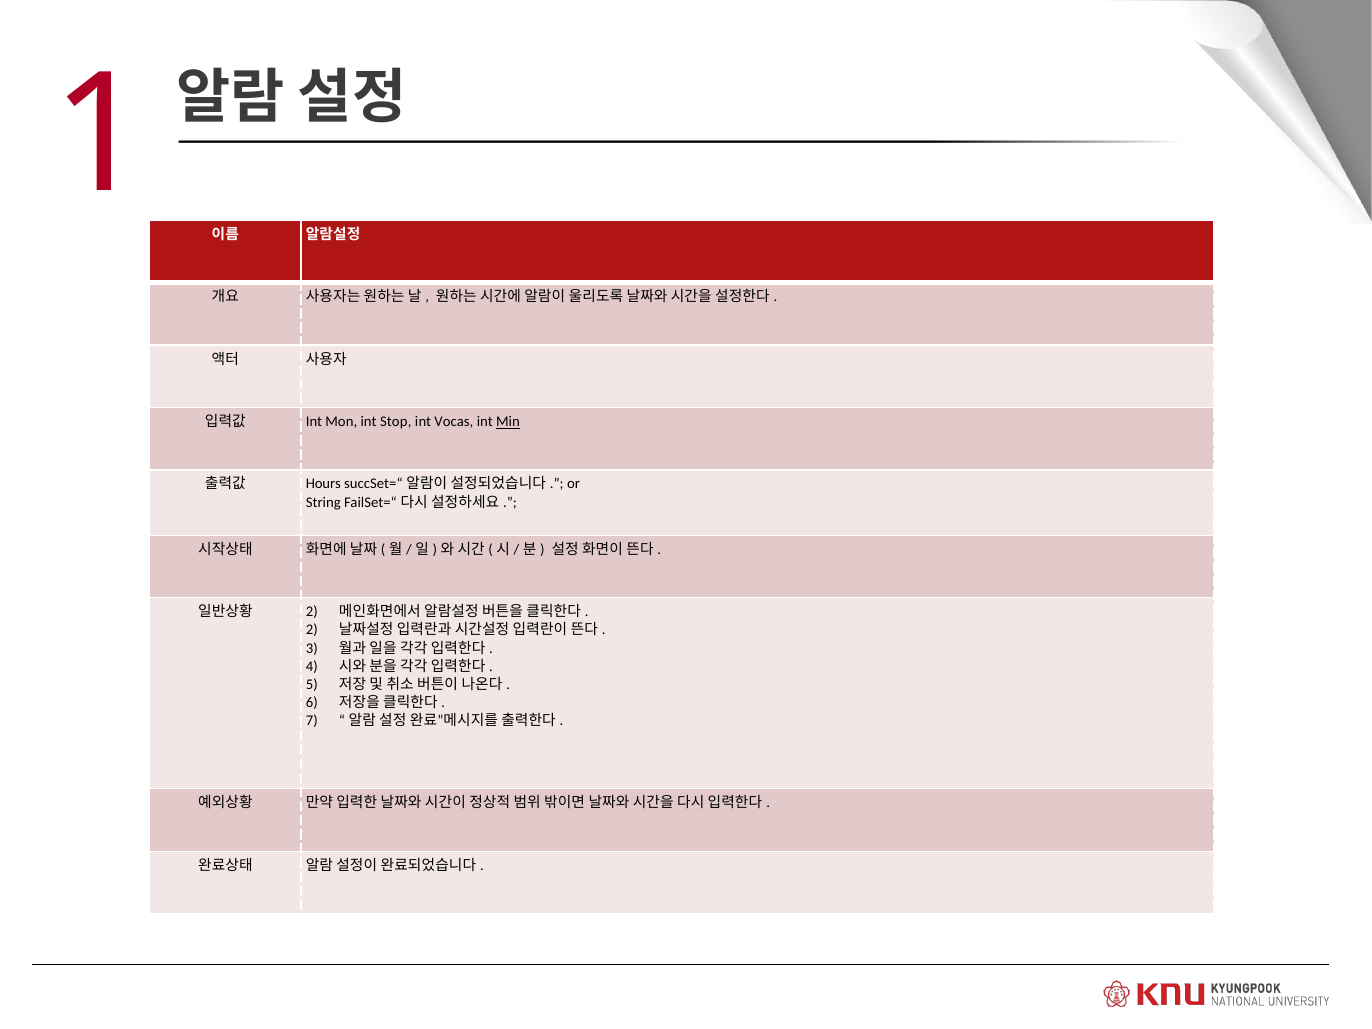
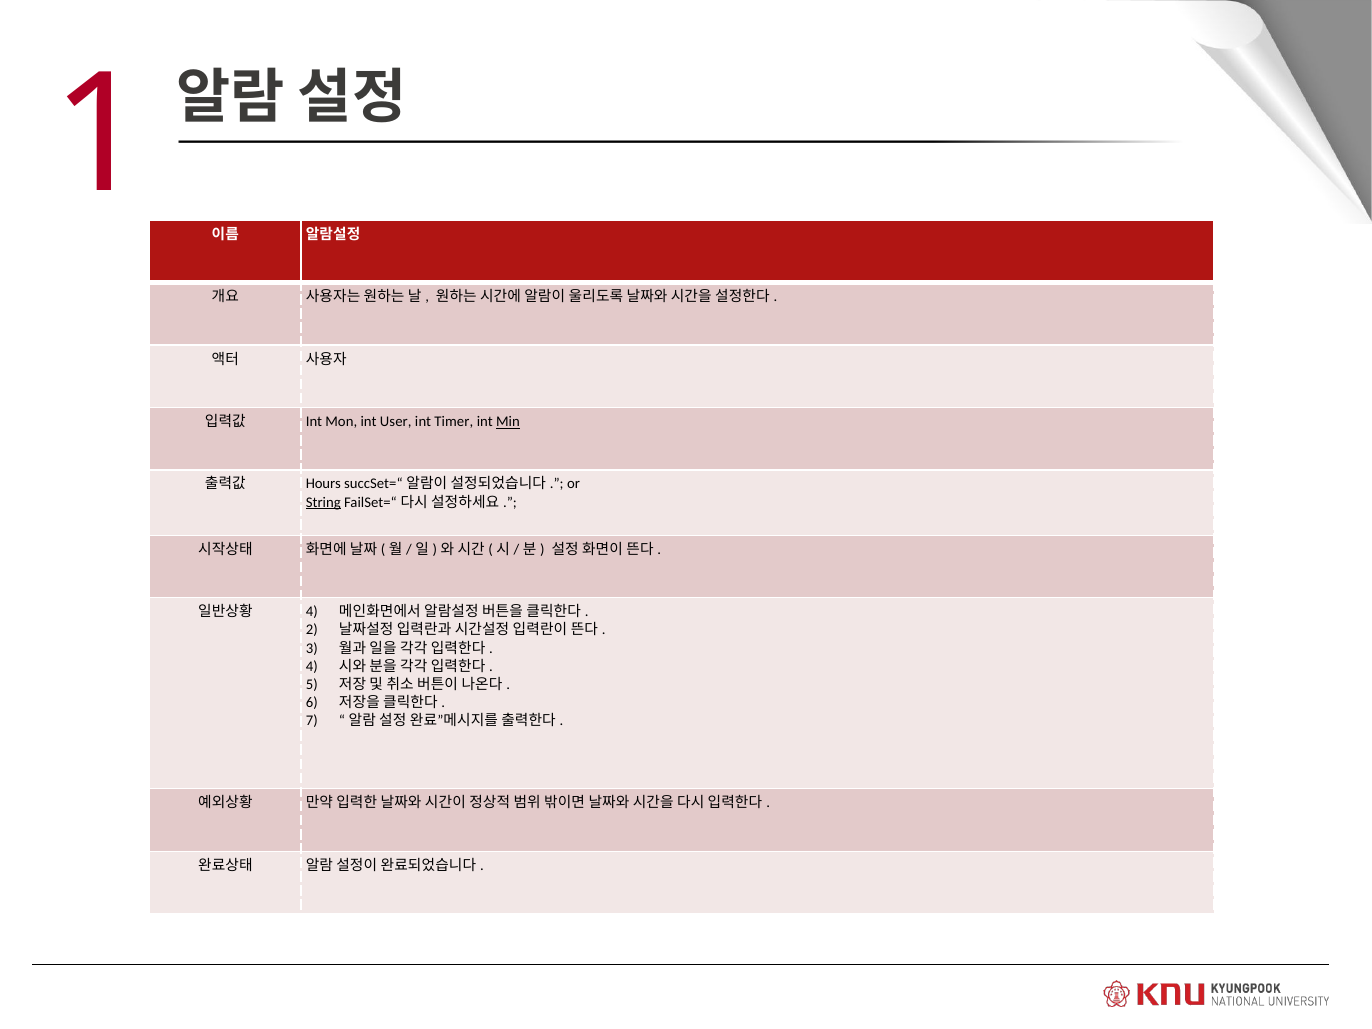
Stop: Stop -> User (396, 422)
Vocas: Vocas -> Timer (454, 422)
String underline: none -> present (323, 502)
2: 2 -> 4 (312, 612)
